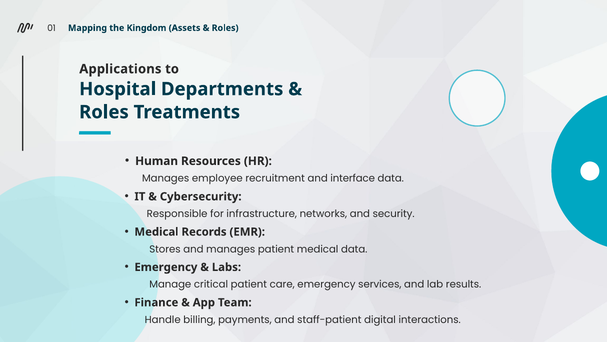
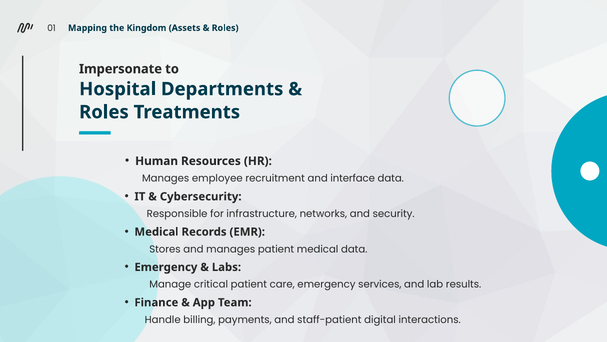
Applications: Applications -> Impersonate (120, 69)
